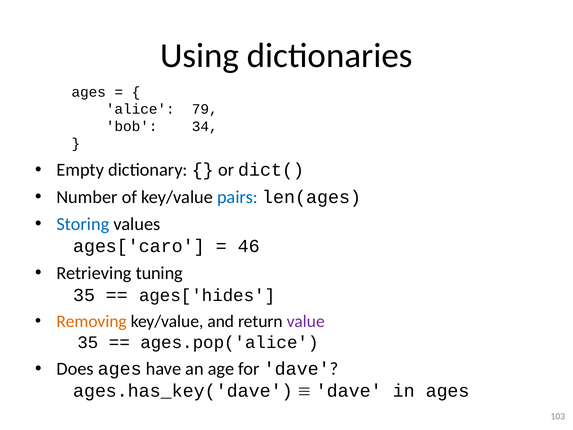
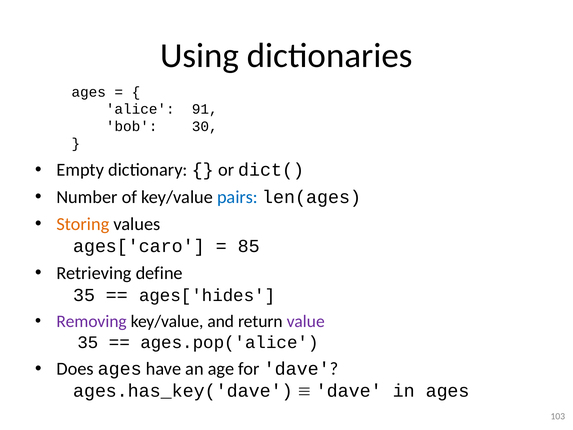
79: 79 -> 91 (205, 109)
34: 34 -> 30 (205, 126)
Storing colour: blue -> orange (83, 224)
46: 46 -> 85 (249, 246)
tuning: tuning -> define (159, 273)
Removing colour: orange -> purple (92, 321)
